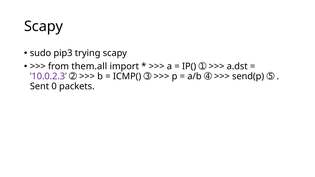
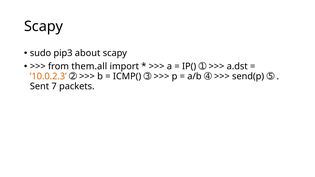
trying: trying -> about (88, 53)
’10.0.2.3 colour: purple -> orange (48, 76)
0: 0 -> 7 (54, 86)
